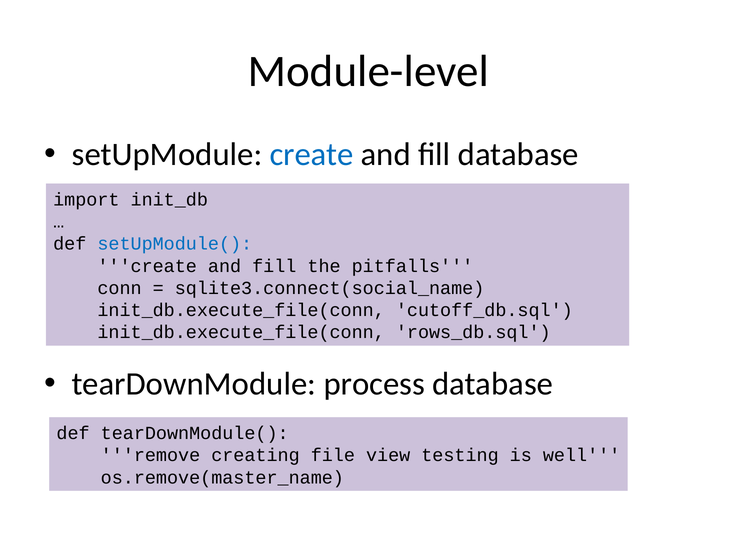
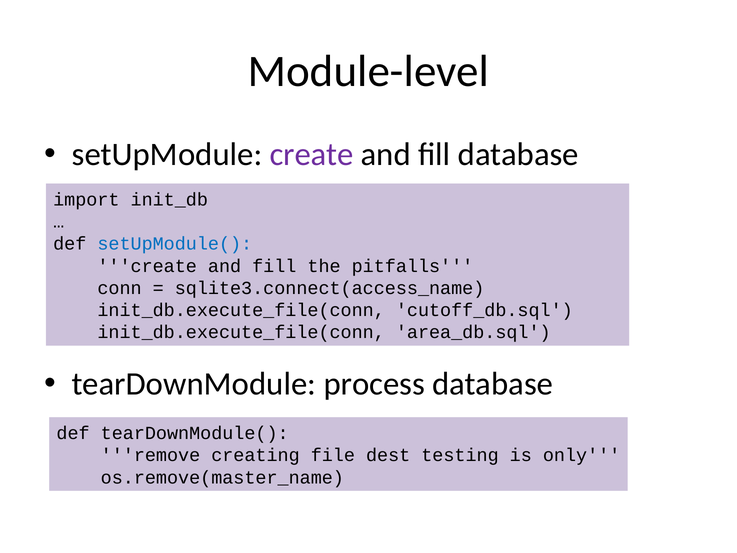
create colour: blue -> purple (312, 155)
sqlite3.connect(social_name: sqlite3.connect(social_name -> sqlite3.connect(access_name (330, 288)
rows_db.sql: rows_db.sql -> area_db.sql (473, 332)
view: view -> dest (388, 455)
well: well -> only (582, 455)
